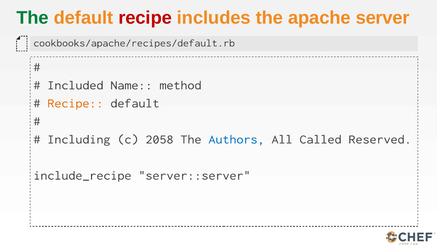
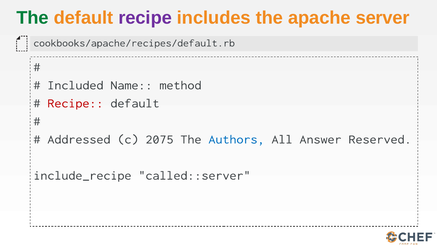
recipe colour: red -> purple (145, 18)
Recipe colour: orange -> red (75, 103)
Including: Including -> Addressed (79, 139)
2058: 2058 -> 2075 (159, 139)
Called: Called -> Answer (321, 139)
server::server: server::server -> called::server (194, 175)
